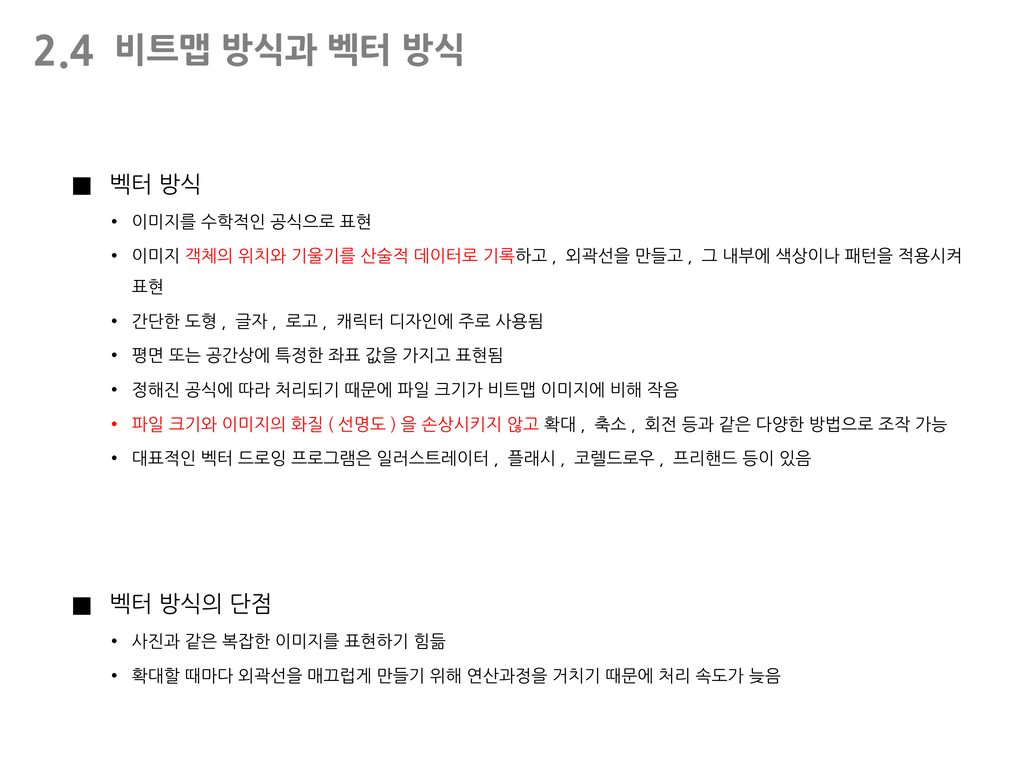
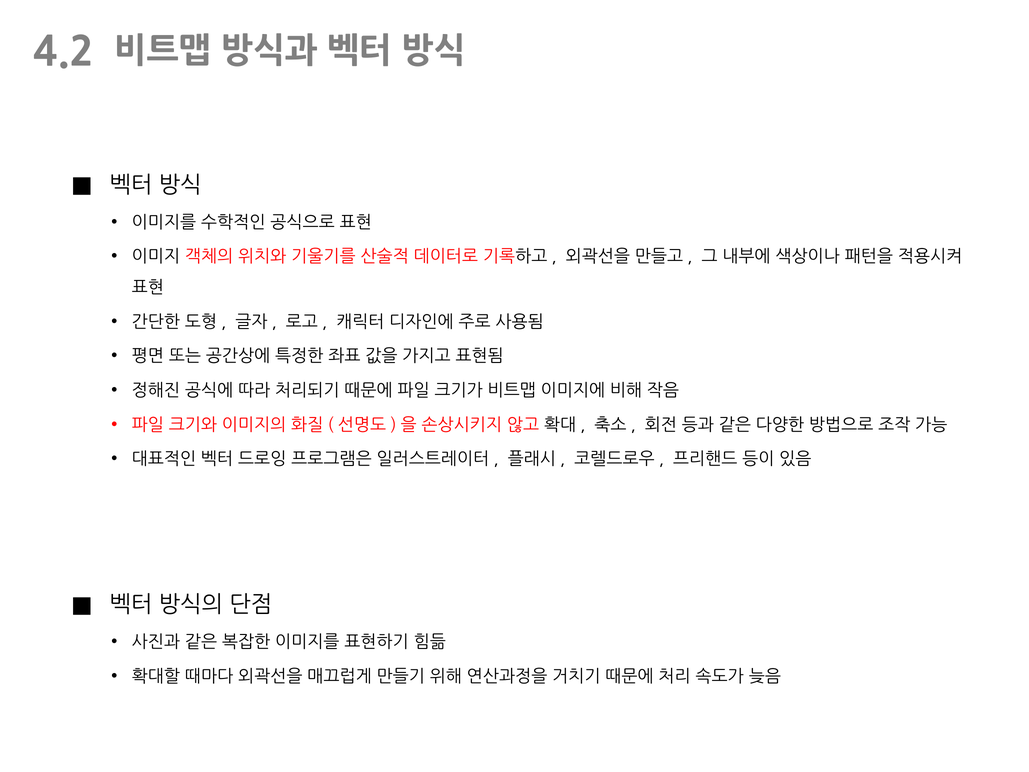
2.4: 2.4 -> 4.2 (64, 52)
